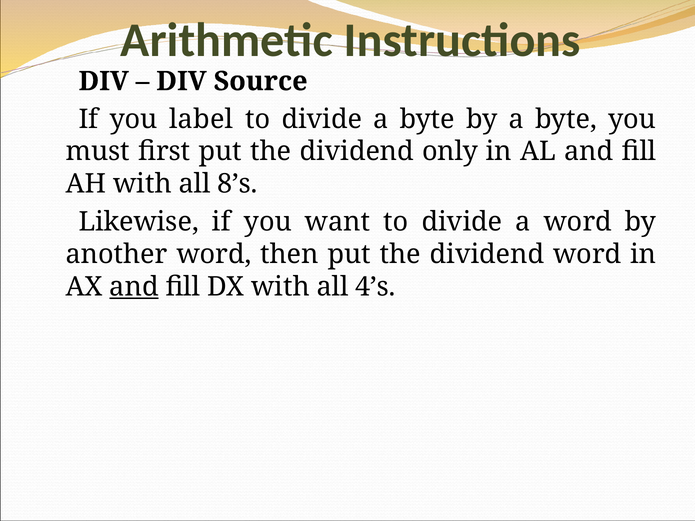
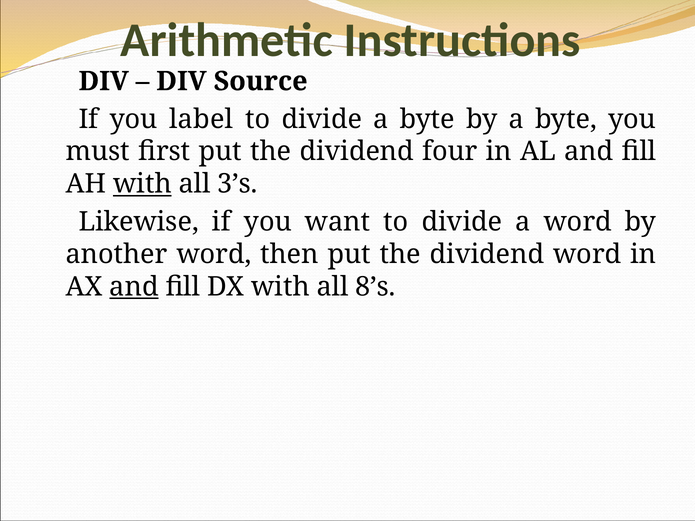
only: only -> four (450, 152)
with underline: none -> present (142, 184)
8’s: 8’s -> 3’s (237, 184)
4’s: 4’s -> 8’s (375, 287)
